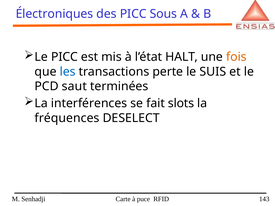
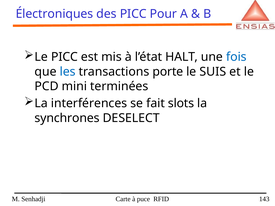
Sous: Sous -> Pour (163, 14)
fois colour: orange -> blue (236, 57)
perte: perte -> porte (168, 72)
saut: saut -> mini (74, 86)
fréquences: fréquences -> synchrones (67, 118)
